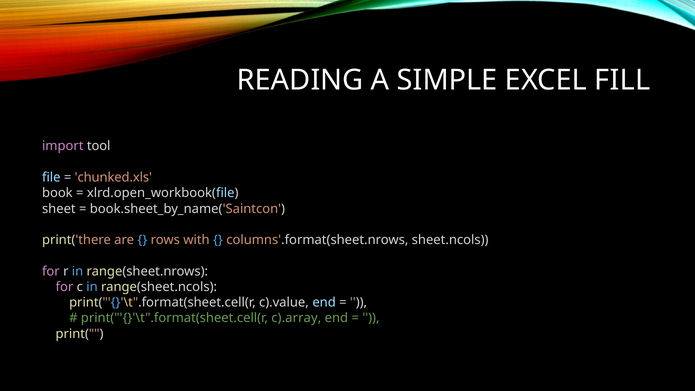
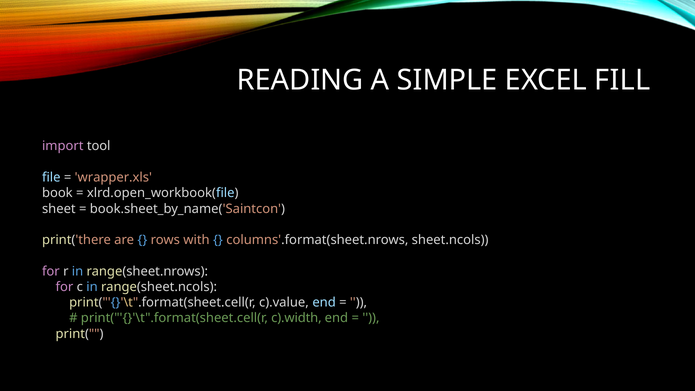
chunked.xls: chunked.xls -> wrapper.xls (113, 177)
c).array: c).array -> c).width (296, 318)
